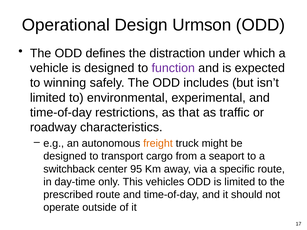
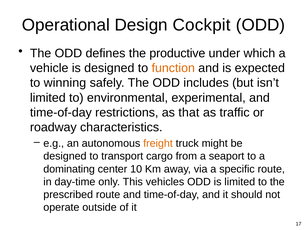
Urmson: Urmson -> Cockpit (202, 25)
distraction: distraction -> productive (177, 53)
function colour: purple -> orange (173, 68)
switchback: switchback -> dominating (69, 169)
95: 95 -> 10 (136, 169)
